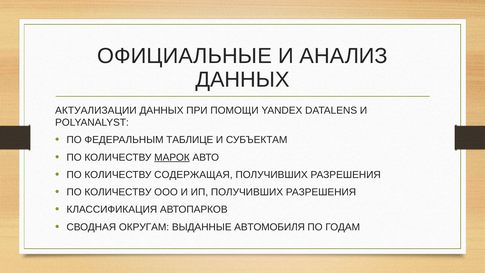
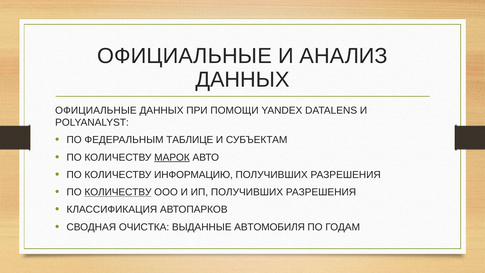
АКТУАЛИЗАЦИИ: АКТУАЛИЗАЦИИ -> ОФИЦИАЛЬНЫЕ (96, 110)
СОДЕРЖАЩАЯ: СОДЕРЖАЩАЯ -> ИНФОРМАЦИЮ (194, 175)
КОЛИЧЕСТВУ underline: none -> present (118, 192)
ОКРУГАМ: ОКРУГАМ -> ОЧИСТКА (144, 227)
